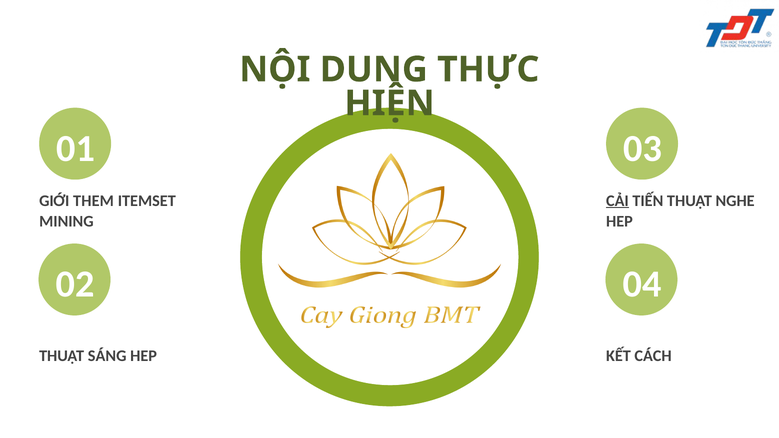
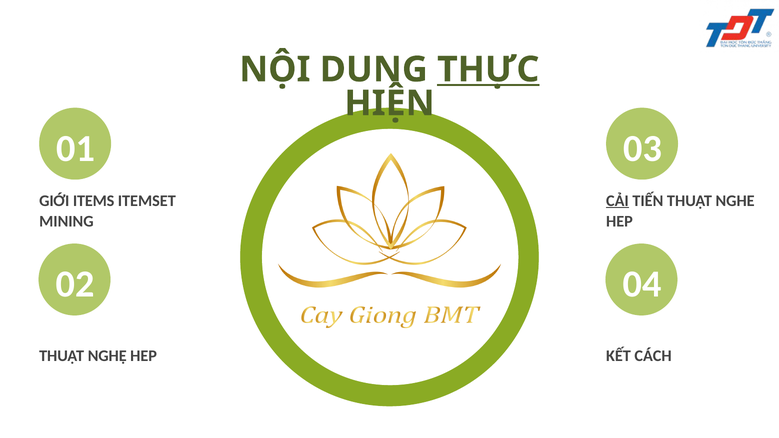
THỰC underline: none -> present (488, 70)
THEM: THEM -> ITEMS (94, 201)
SÁNG: SÁNG -> NGHỆ (107, 356)
